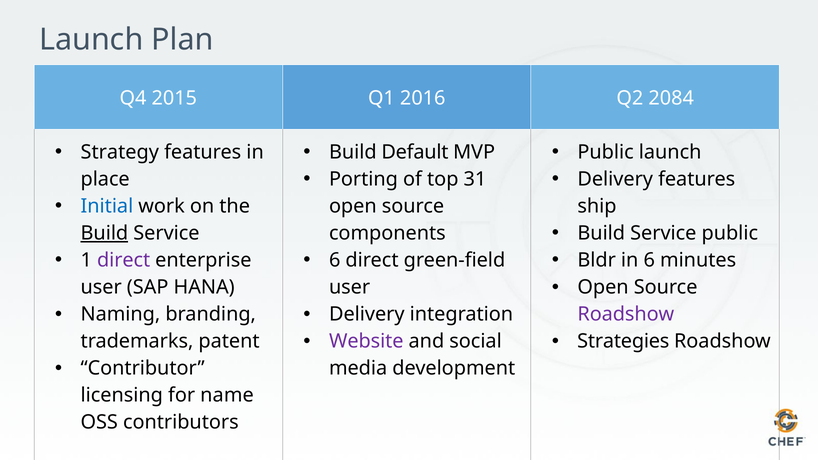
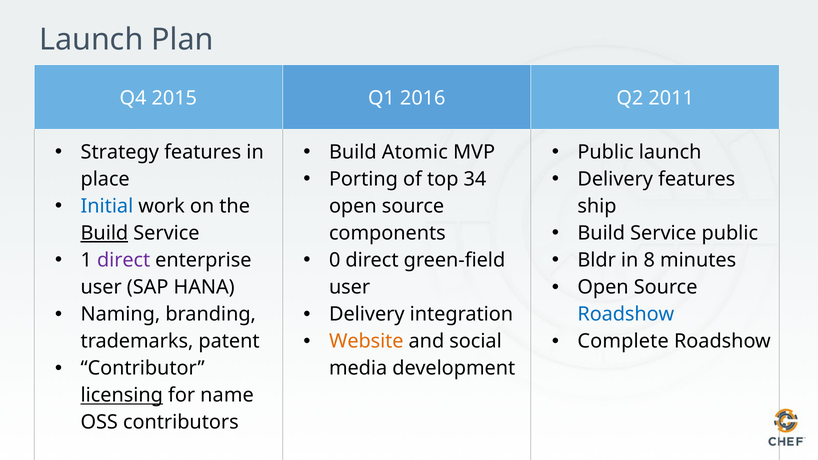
2084: 2084 -> 2011 (671, 98)
Default: Default -> Atomic (415, 152)
31: 31 -> 34 (475, 179)
6: 6 -> 0 (335, 260)
in 6: 6 -> 8 (649, 260)
Roadshow colour: purple -> blue (626, 314)
Website colour: purple -> orange (366, 341)
Strategies: Strategies -> Complete (623, 341)
licensing underline: none -> present (122, 395)
